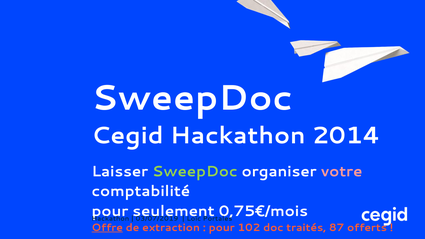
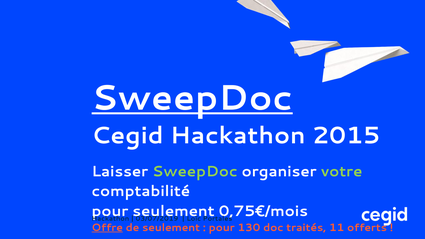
SweepDoc underline: none -> present (192, 98)
2014: 2014 -> 2015 (346, 136)
votre colour: pink -> light green (342, 171)
de extraction: extraction -> seulement (171, 228)
102: 102 -> 130 (249, 228)
87: 87 -> 11 (337, 228)
